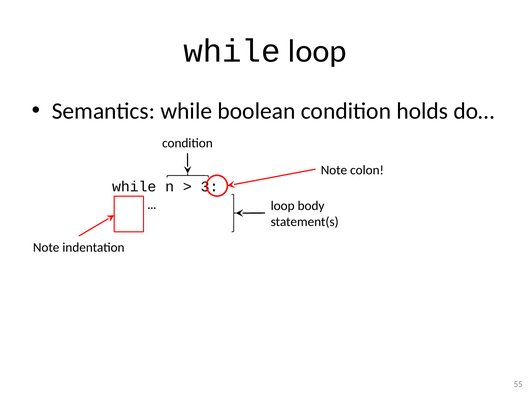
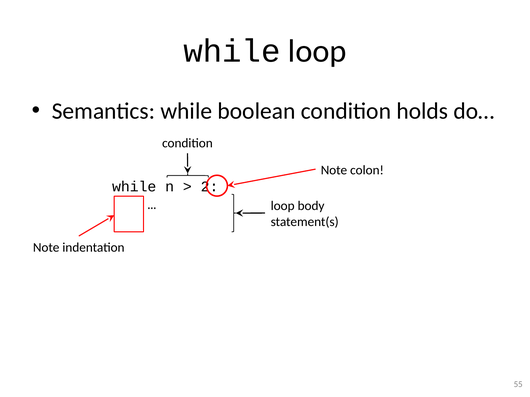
3: 3 -> 2 (210, 187)
